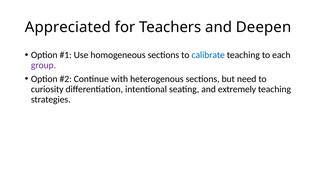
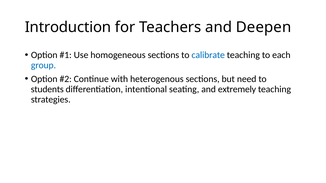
Appreciated: Appreciated -> Introduction (68, 27)
group colour: purple -> blue (43, 65)
curiosity: curiosity -> students (47, 89)
